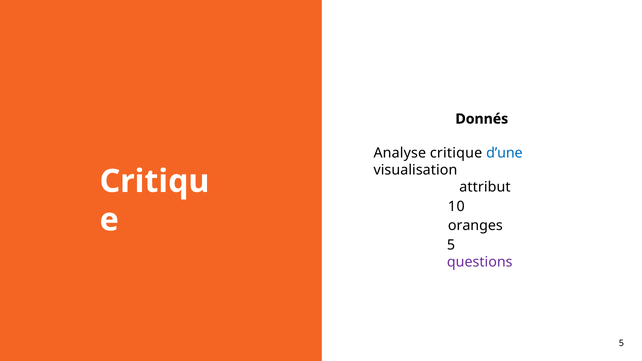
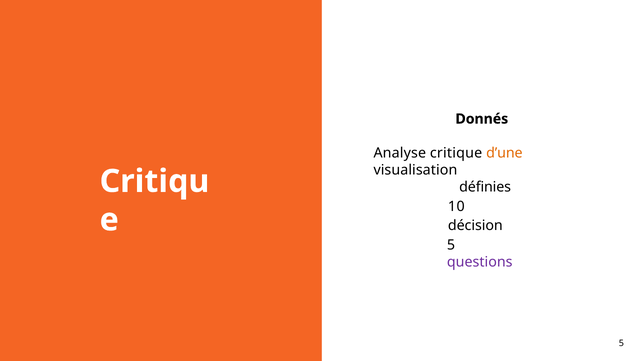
d’une colour: blue -> orange (504, 153)
attribut: attribut -> définies (485, 187)
oranges: oranges -> décision (475, 226)
